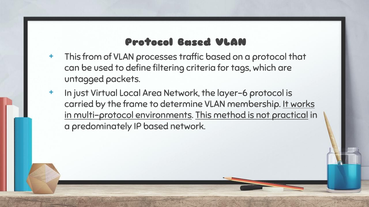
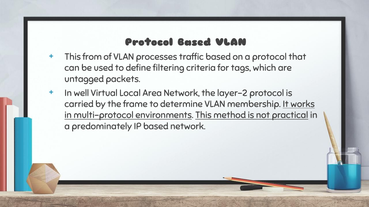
just: just -> well (81, 93)
layer-6: layer-6 -> layer-2 (232, 93)
